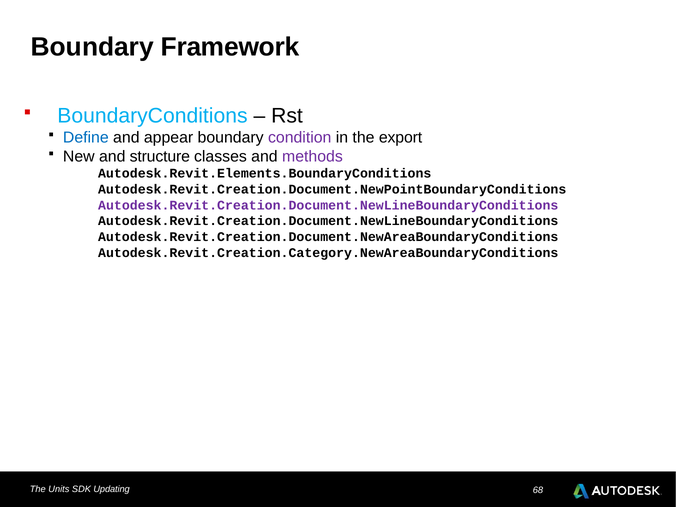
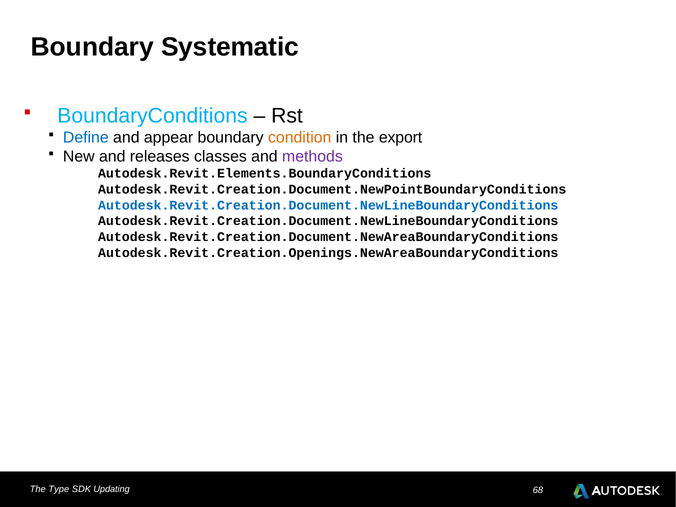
Framework: Framework -> Systematic (230, 47)
condition colour: purple -> orange (300, 137)
structure: structure -> releases (160, 156)
Autodesk.Revit.Creation.Document.NewLineBoundaryConditions colour: purple -> blue (328, 205)
Autodesk.Revit.Creation.Category.NewAreaBoundaryConditions: Autodesk.Revit.Creation.Category.NewAreaBoundaryConditions -> Autodesk.Revit.Creation.Openings.NewAreaBoundaryConditions (328, 253)
Units: Units -> Type (59, 489)
